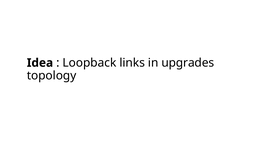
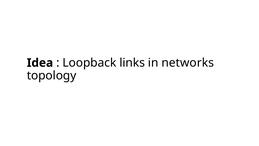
upgrades: upgrades -> networks (188, 63)
